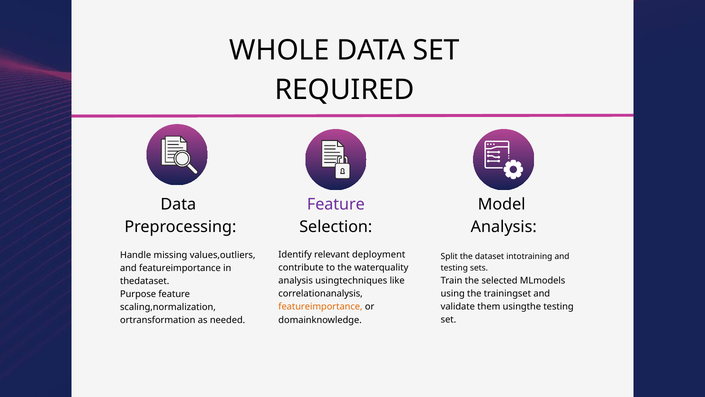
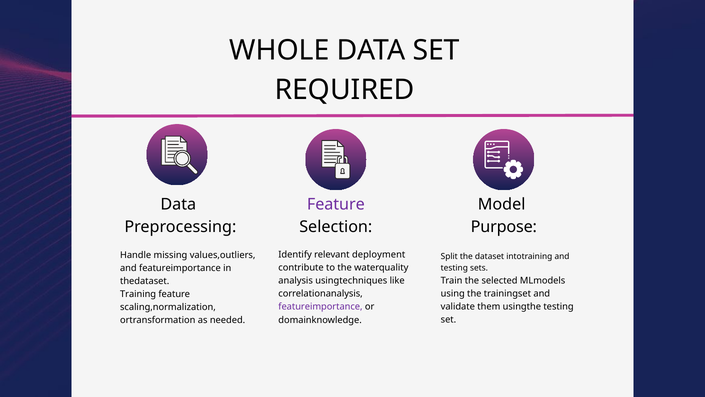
Analysis: Analysis -> Purpose (504, 227)
Purpose: Purpose -> Training (138, 294)
featureimportance colour: orange -> purple (320, 307)
